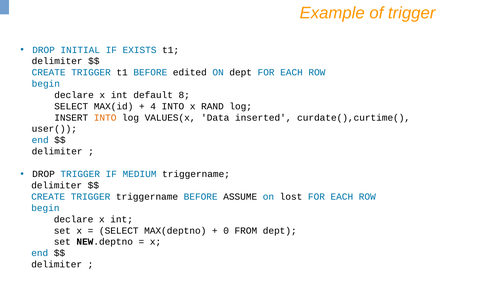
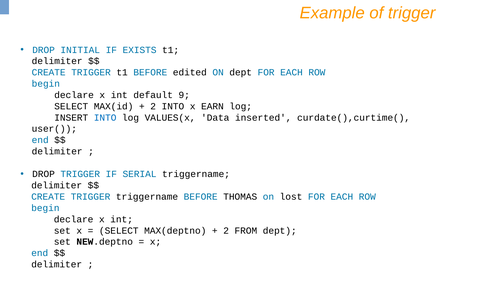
8: 8 -> 9 (184, 95)
4: 4 -> 2 (153, 106)
RAND: RAND -> EARN (212, 106)
INTO colour: orange -> blue (105, 118)
MEDIUM: MEDIUM -> SERIAL (140, 174)
ASSUME: ASSUME -> THOMAS (240, 197)
0: 0 -> 2 (226, 231)
